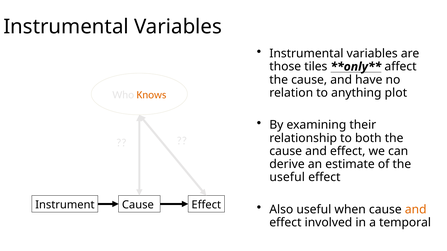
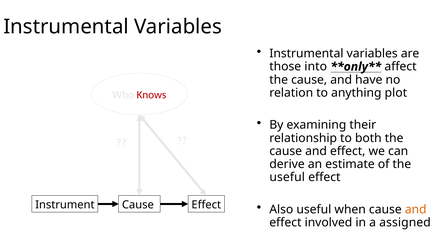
tiles: tiles -> into (316, 67)
Knows colour: orange -> red (151, 95)
temporal: temporal -> assigned (405, 223)
